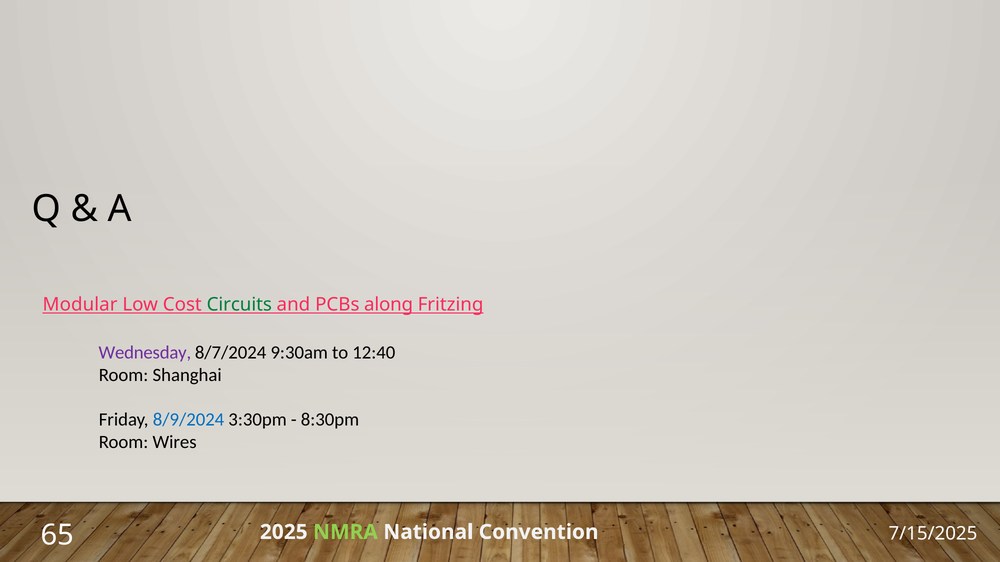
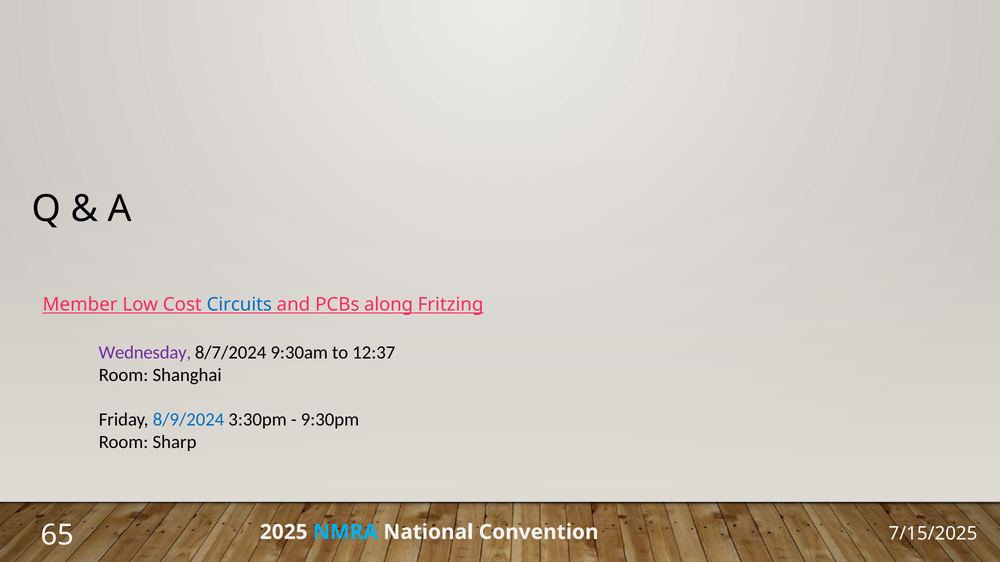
Modular: Modular -> Member (80, 305)
Circuits colour: green -> blue (239, 305)
12:40: 12:40 -> 12:37 (374, 353)
8:30pm: 8:30pm -> 9:30pm (330, 420)
Wires: Wires -> Sharp (175, 443)
NMRA colour: light green -> light blue (345, 532)
